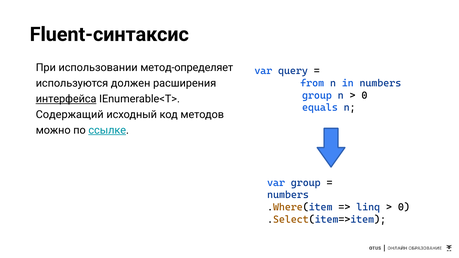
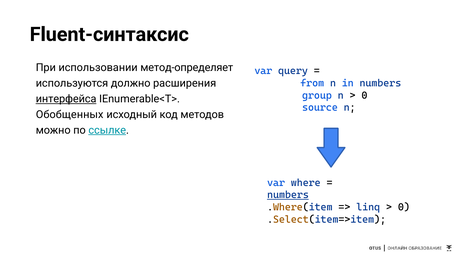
должен: должен -> должно (131, 83)
equals: equals -> source (320, 108)
Содержащий: Содержащий -> Обобщенных (70, 115)
var group: group -> where (306, 183)
numbers underline: none -> present (288, 195)
